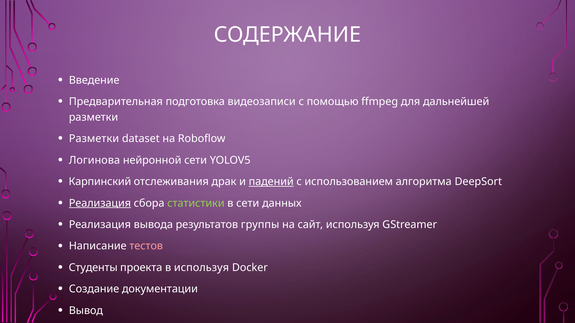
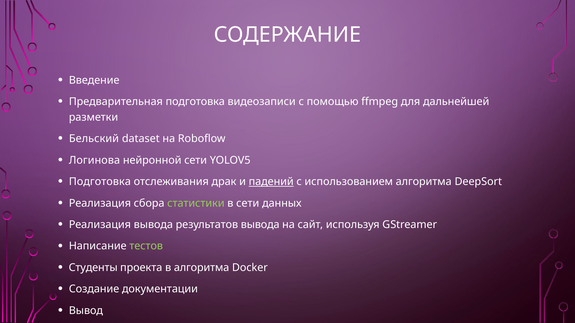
Разметки: Разметки -> Бельский (94, 139)
Карпинский: Карпинский -> Подготовка (100, 182)
Реализация underline: present -> none (100, 203)
результатов группы: группы -> вывода (260, 225)
тестов colour: pink -> light green (146, 246)
в используя: используя -> алгоритма (202, 268)
